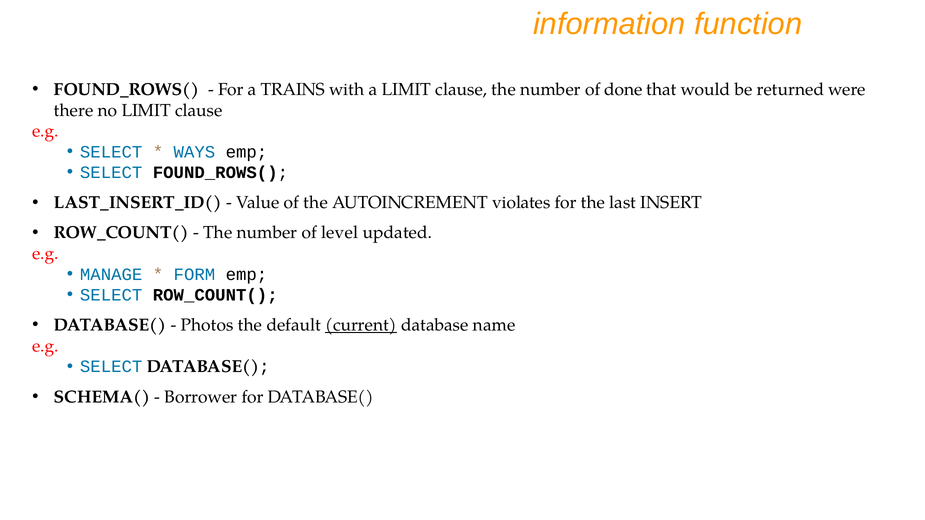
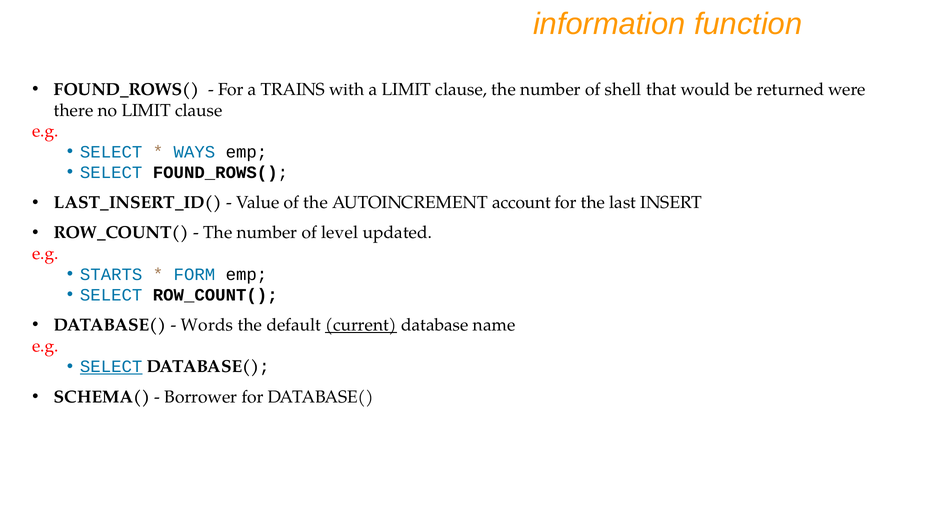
done: done -> shell (623, 90)
violates: violates -> account (521, 203)
MANAGE: MANAGE -> STARTS (111, 275)
Photos: Photos -> Words (207, 325)
SELECT underline: none -> present (111, 367)
